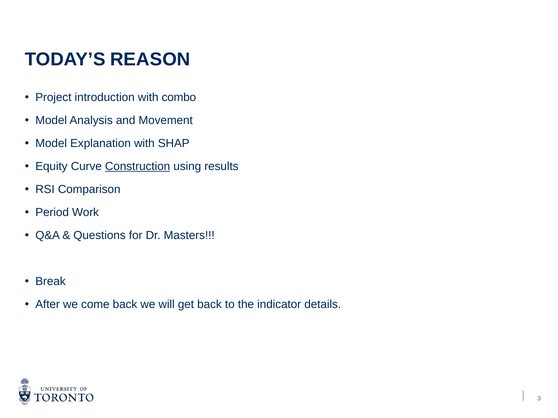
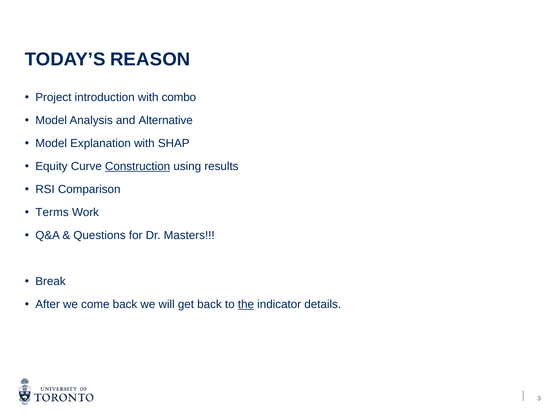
Movement: Movement -> Alternative (166, 121)
Period: Period -> Terms (52, 213)
the underline: none -> present (246, 305)
